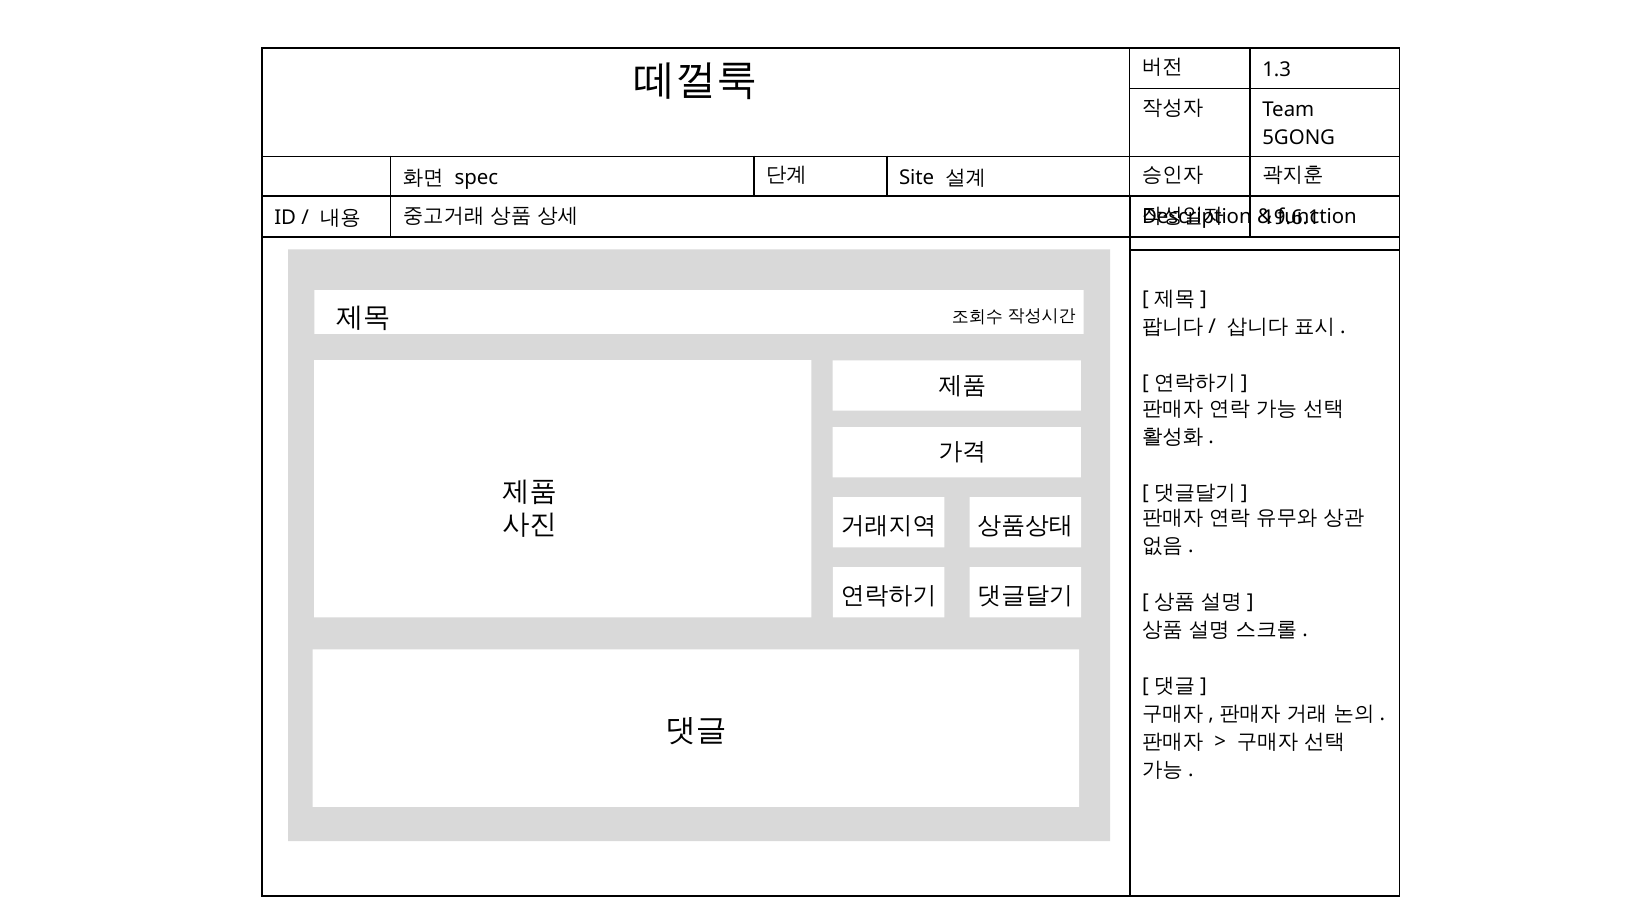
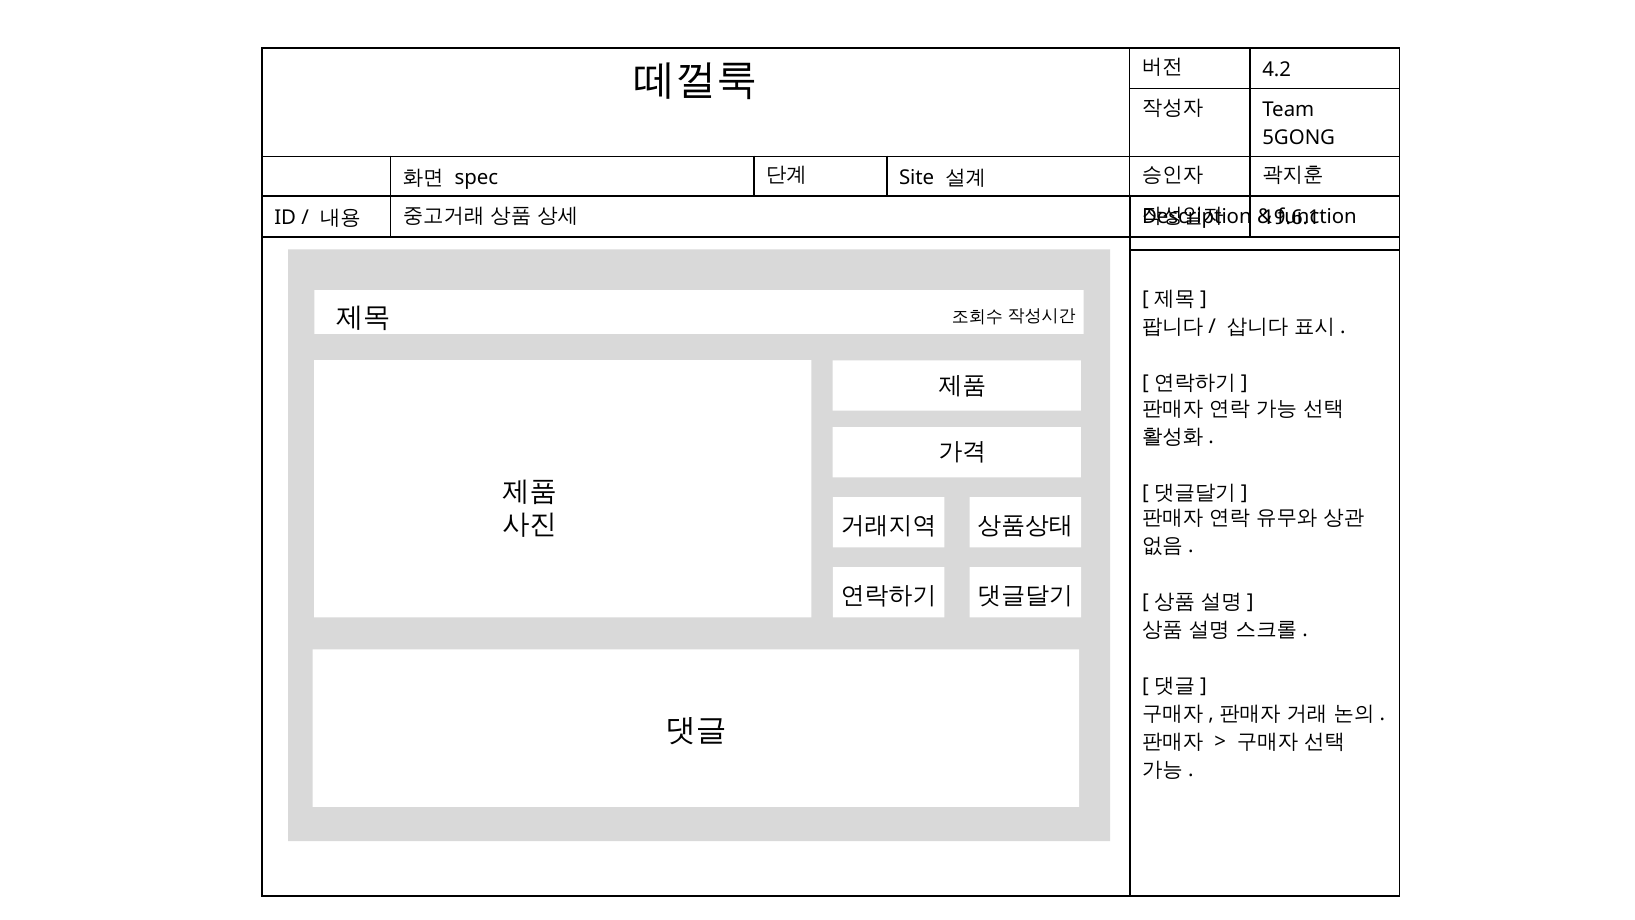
1.3: 1.3 -> 4.2 (1277, 69)
